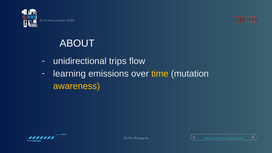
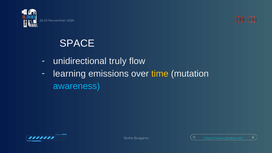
ABOUT: ABOUT -> SPACE (77, 43)
trips: trips -> truly (118, 61)
awareness colour: yellow -> light blue (77, 86)
